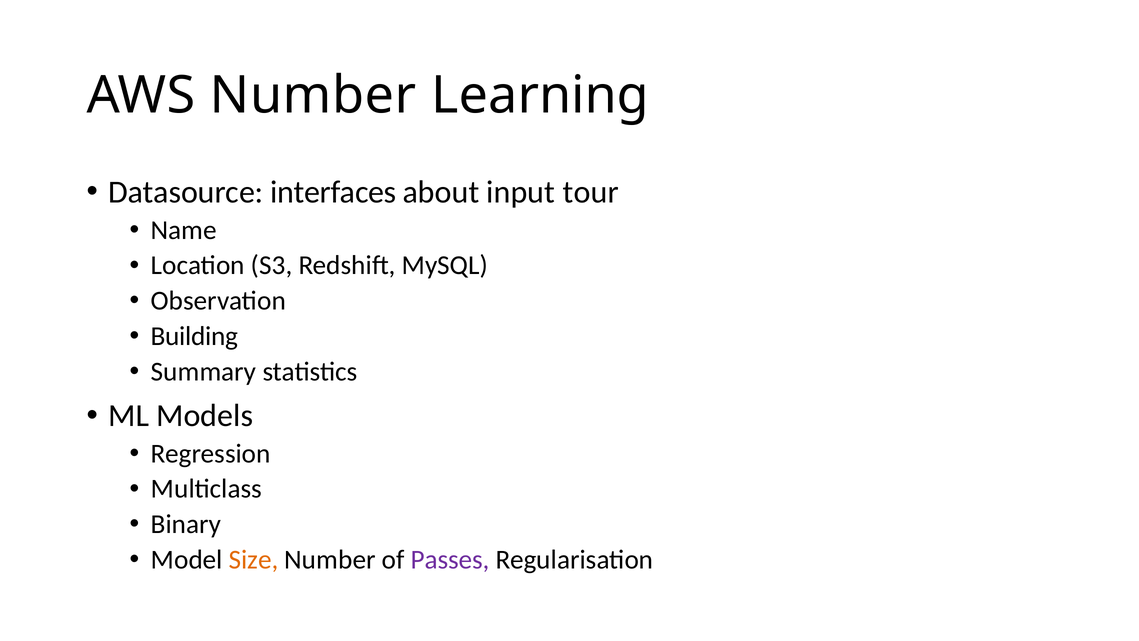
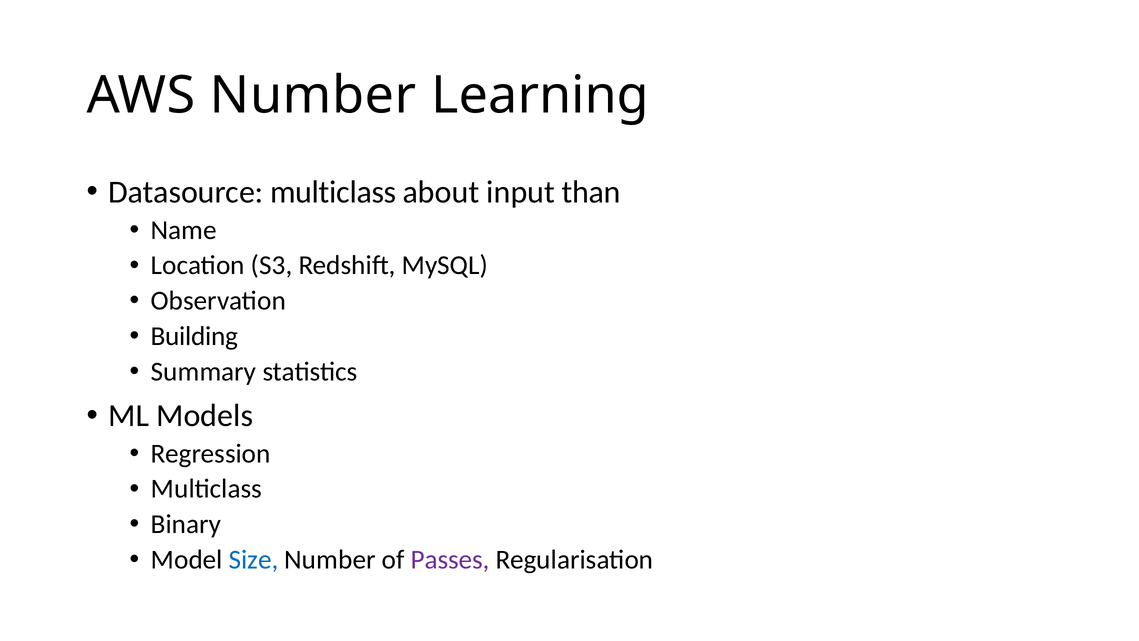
Datasource interfaces: interfaces -> multiclass (333, 192)
tour: tour -> than (591, 192)
Size colour: orange -> blue (254, 560)
